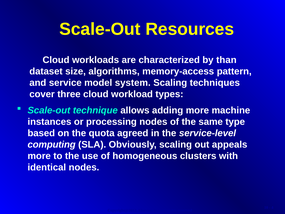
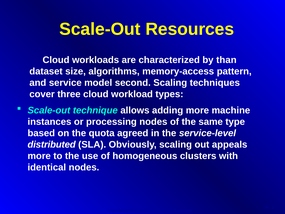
system: system -> second (133, 83)
computing: computing -> distributed (52, 144)
